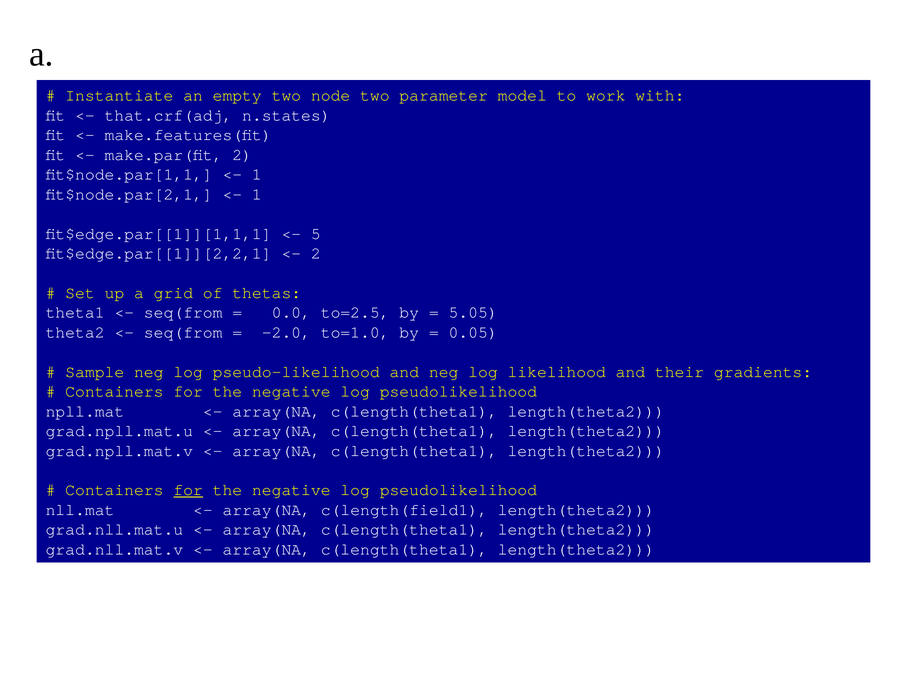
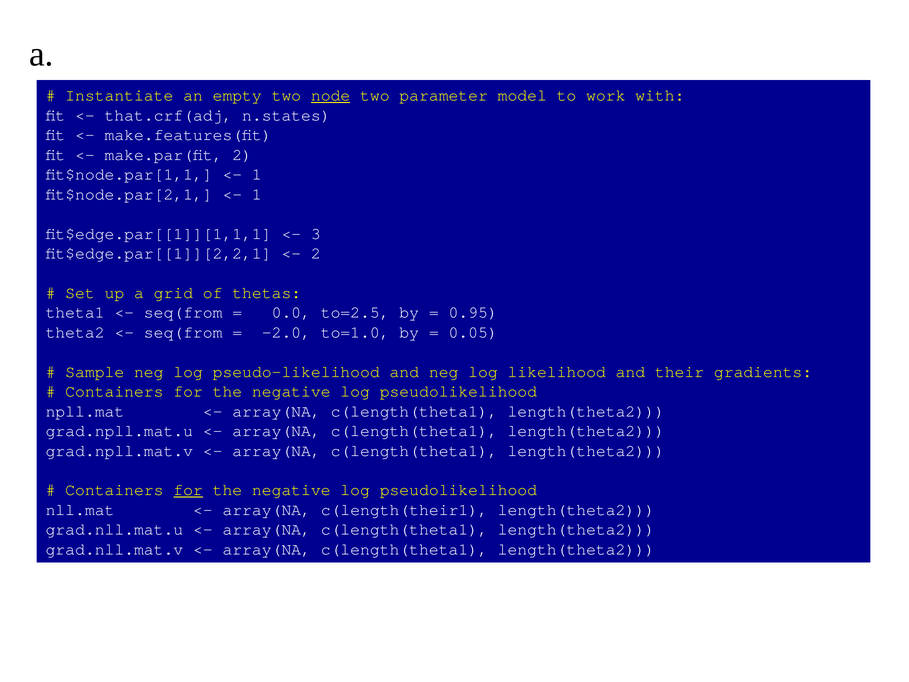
node underline: none -> present (331, 95)
5: 5 -> 3 (316, 234)
5.05: 5.05 -> 0.95 (473, 312)
c(length(field1: c(length(field1 -> c(length(their1 (404, 510)
